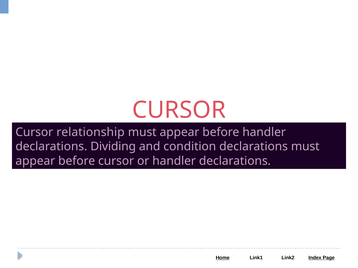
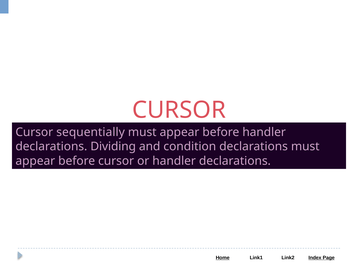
relationship: relationship -> sequentially (91, 132)
